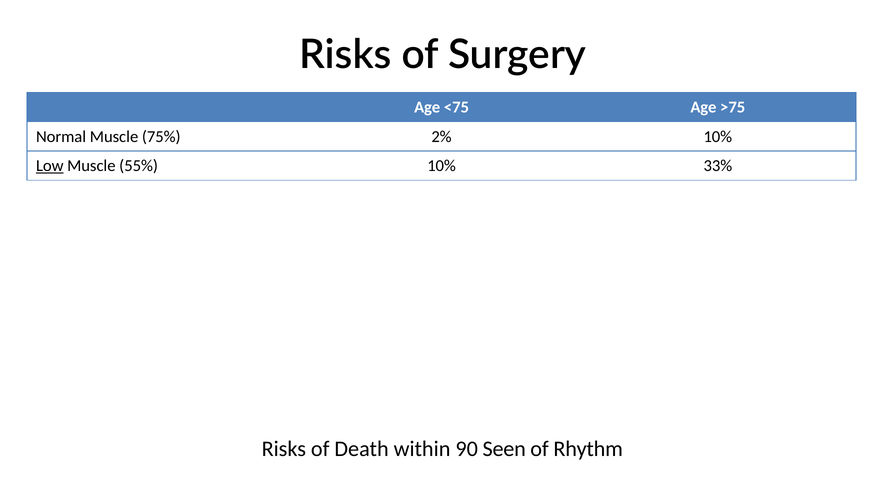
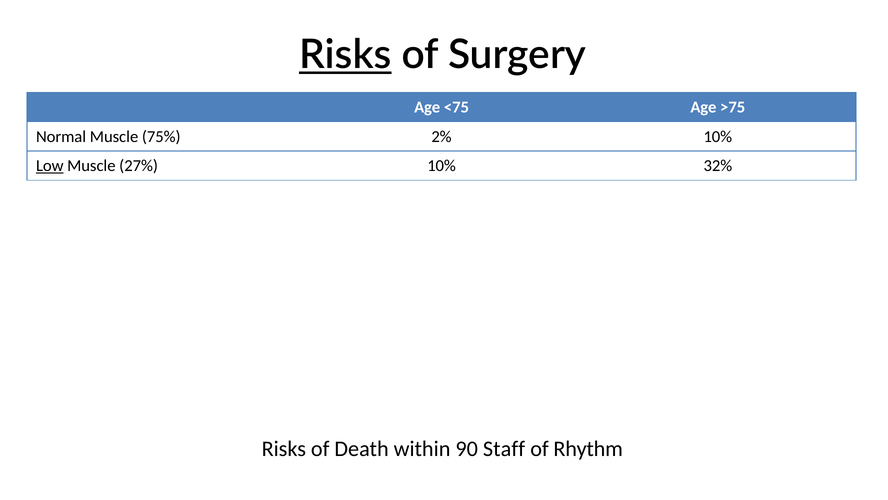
Risks underline: none -> present (345, 55)
55%: 55% -> 27% (139, 166)
33%: 33% -> 32% (718, 166)
Seen: Seen -> Staff (504, 448)
